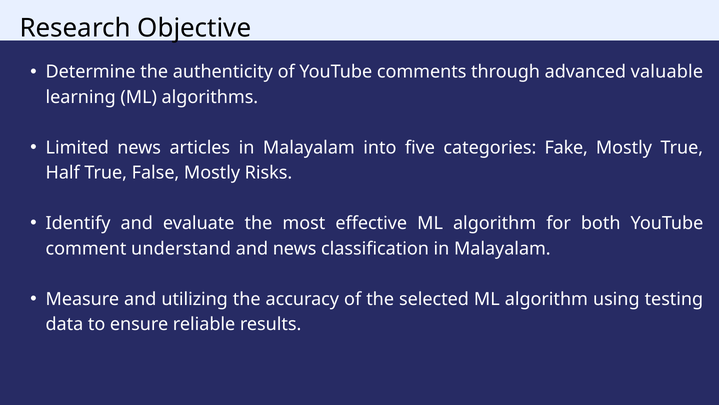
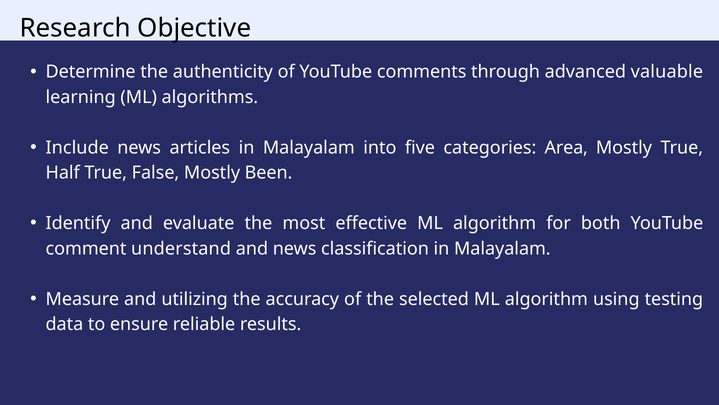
Limited: Limited -> Include (77, 148)
Fake: Fake -> Area (566, 148)
Risks: Risks -> Been (269, 173)
